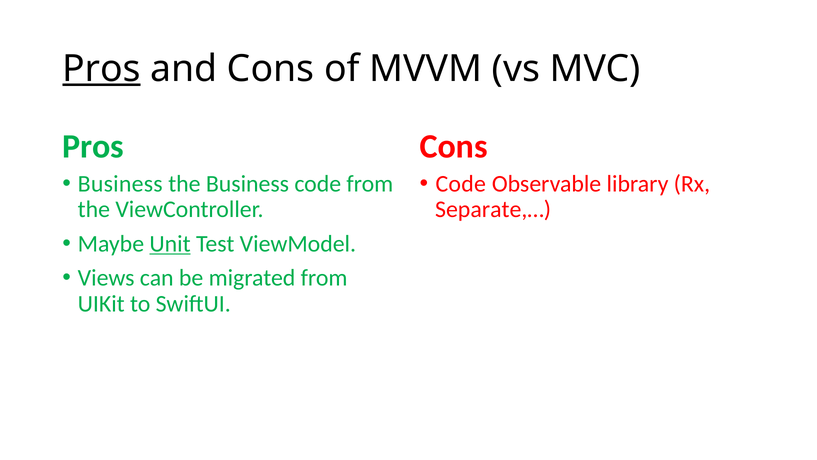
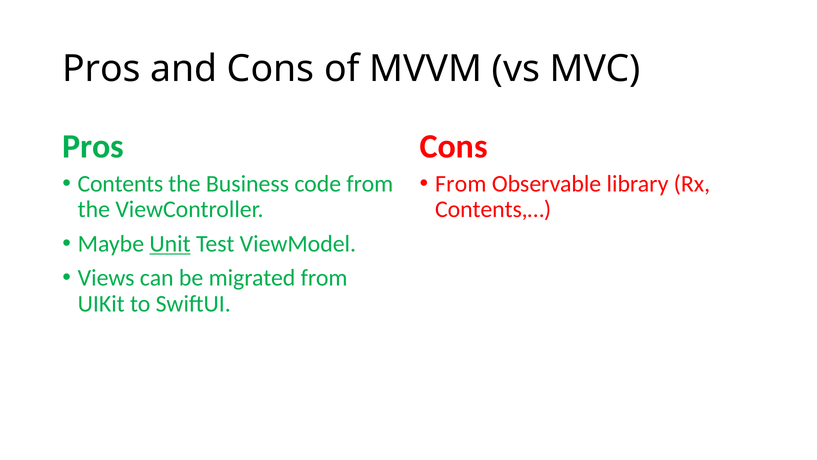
Pros underline: present -> none (101, 69)
Business: Business -> Contents (120, 184)
Code: Code -> From (461, 184)
Separate,…: Separate,… -> Contents,… (493, 209)
